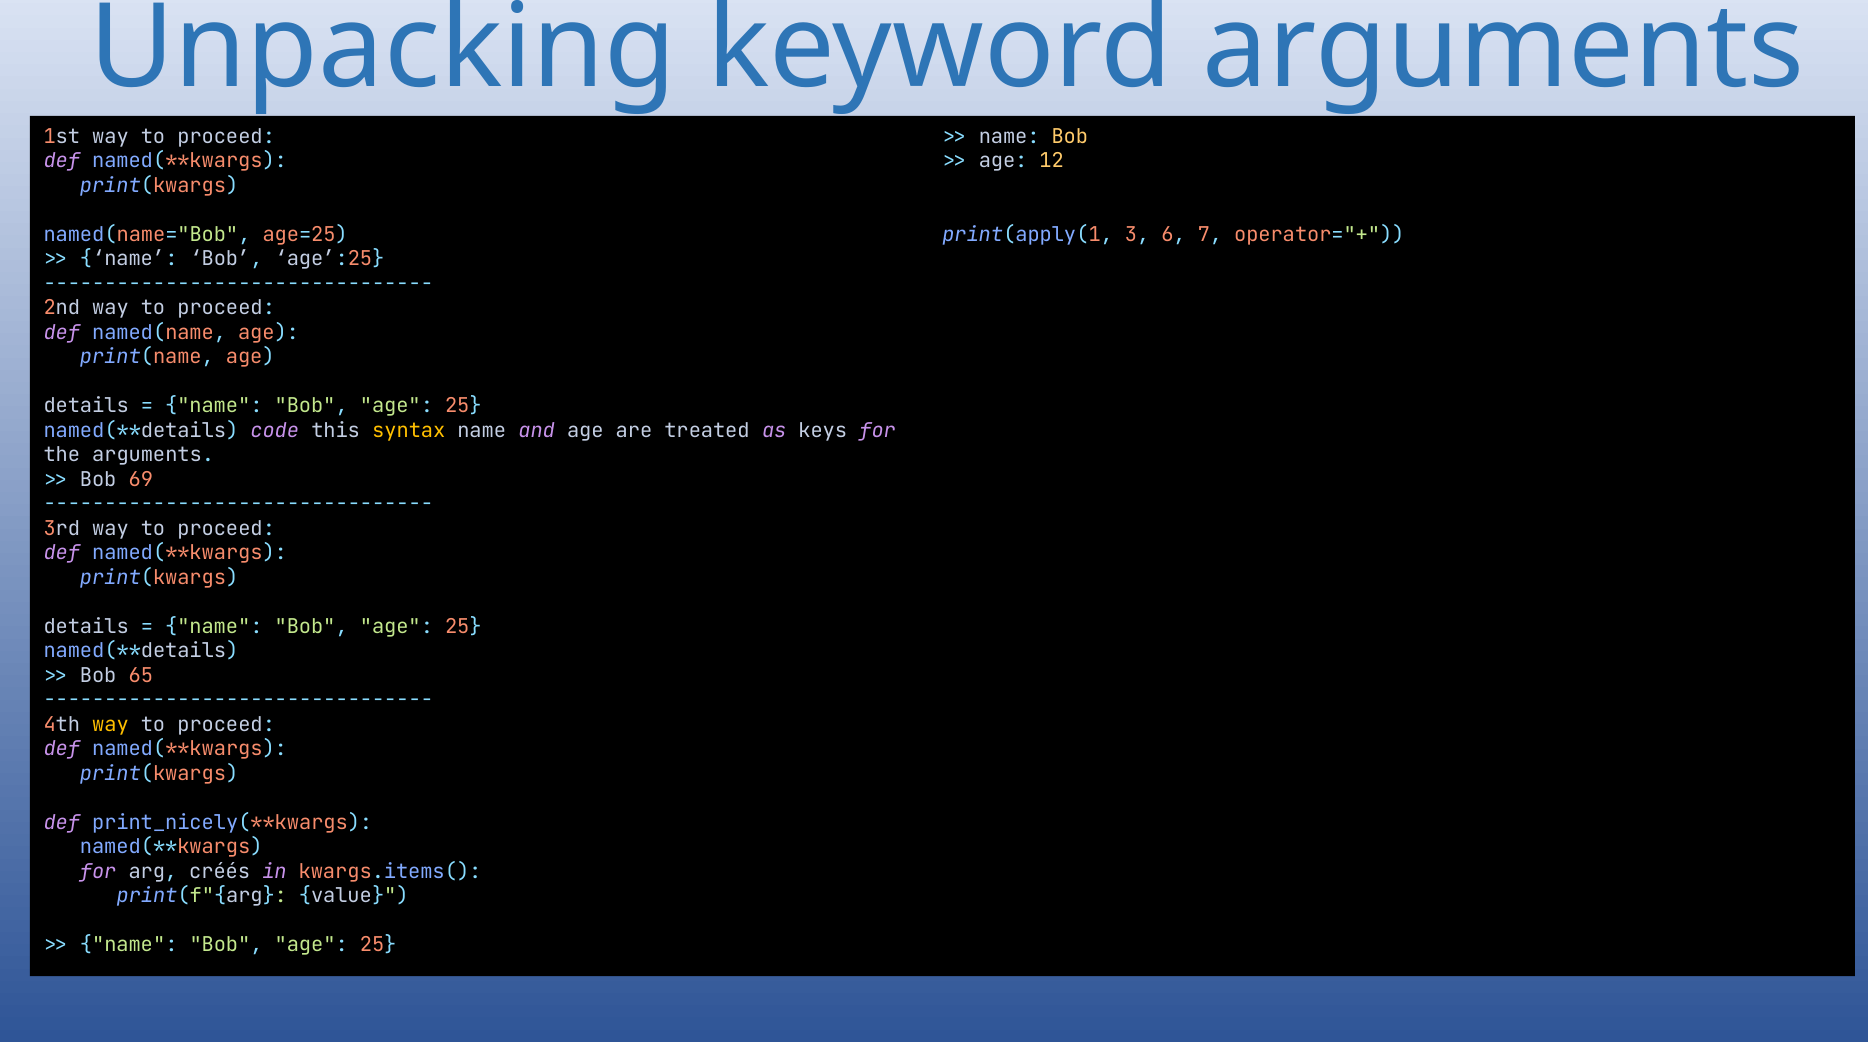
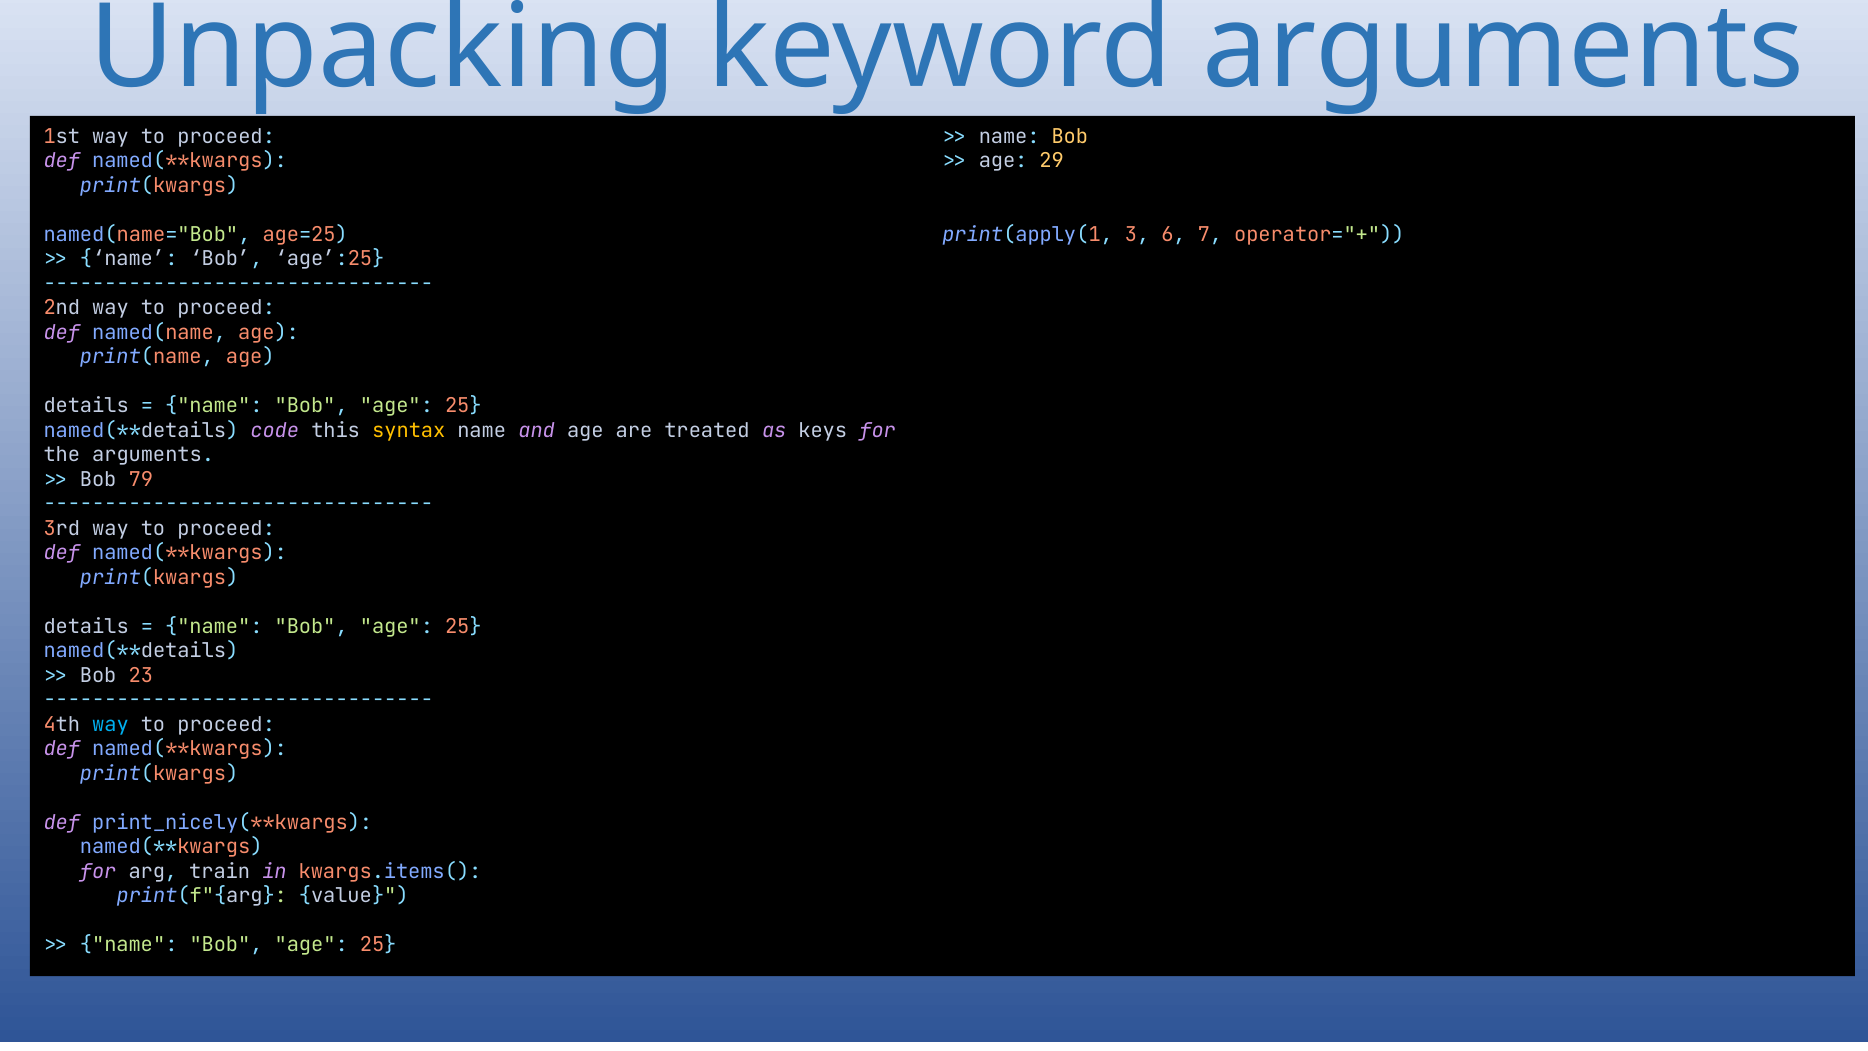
12: 12 -> 29 (1052, 161)
69: 69 -> 79 (141, 479)
65: 65 -> 23 (141, 675)
way colour: yellow -> light blue (110, 724)
créés: créés -> train (220, 871)
